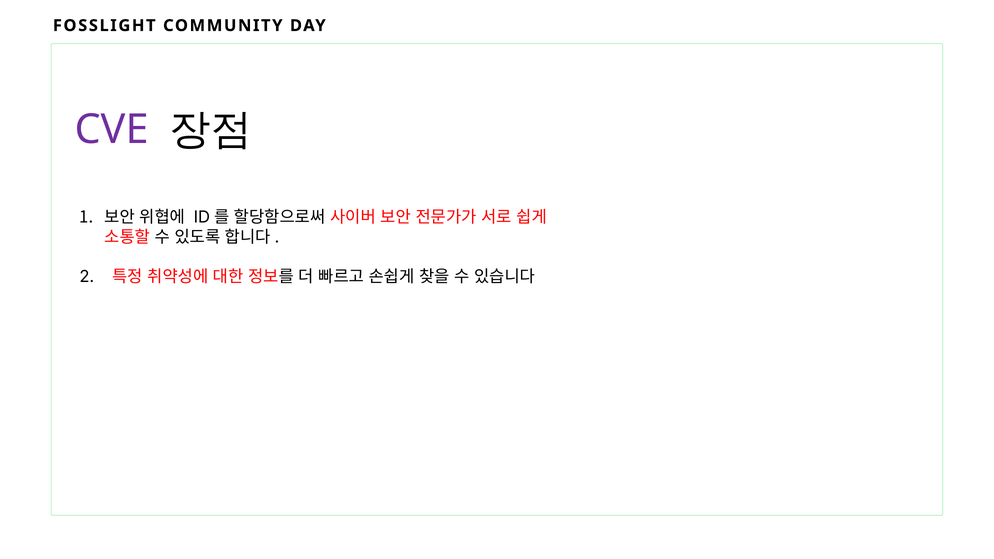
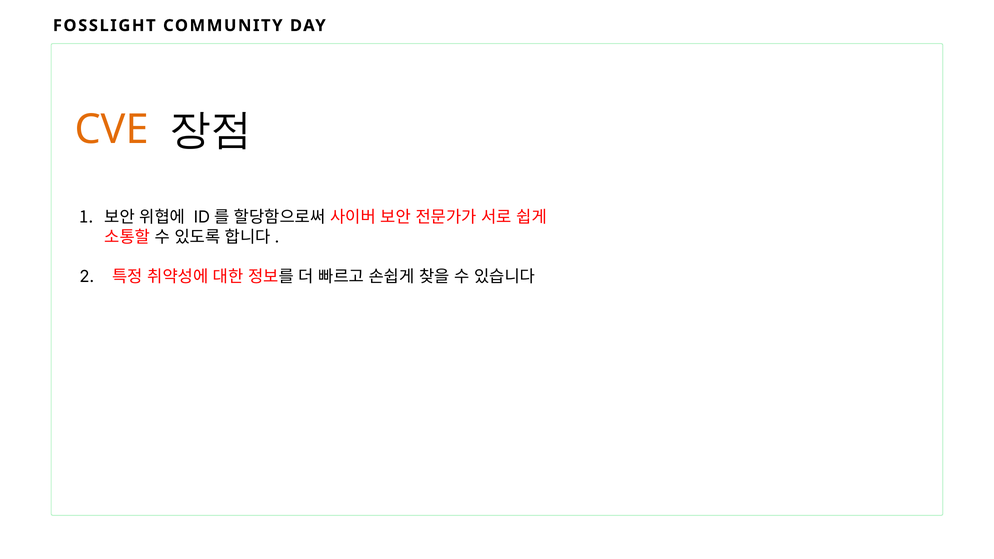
CVE colour: purple -> orange (112, 130)
